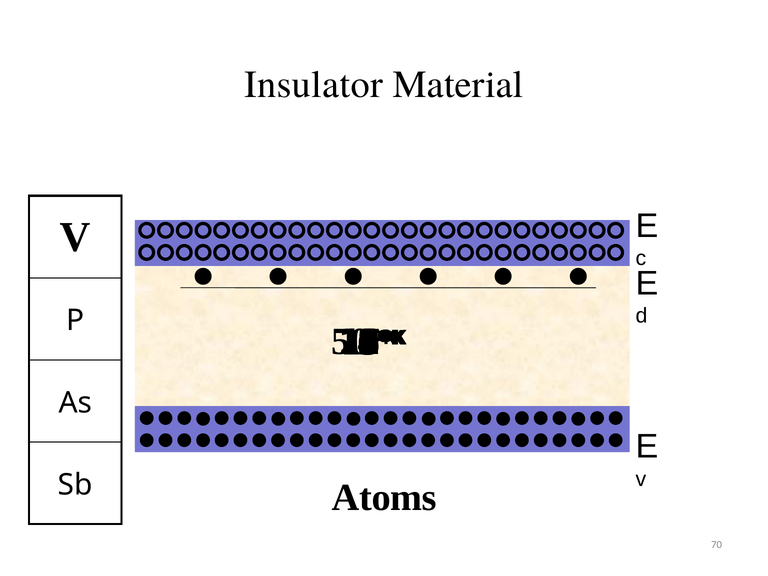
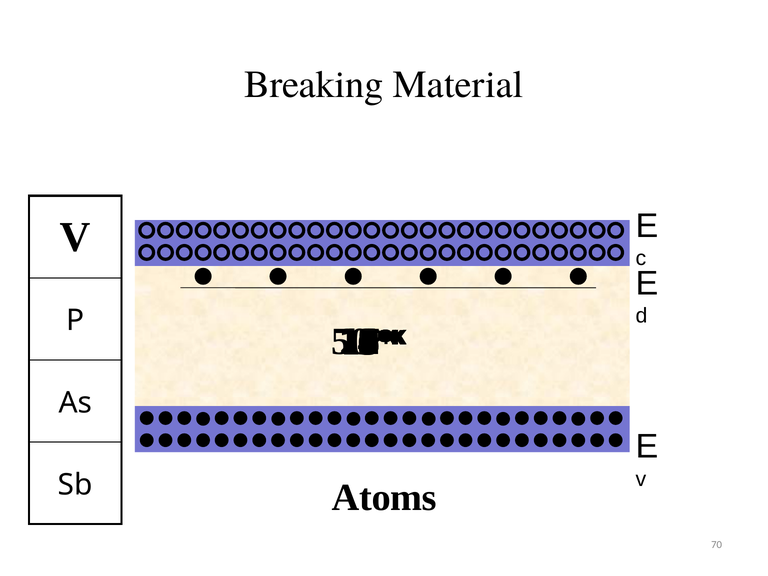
Insulator: Insulator -> Breaking (314, 85)
